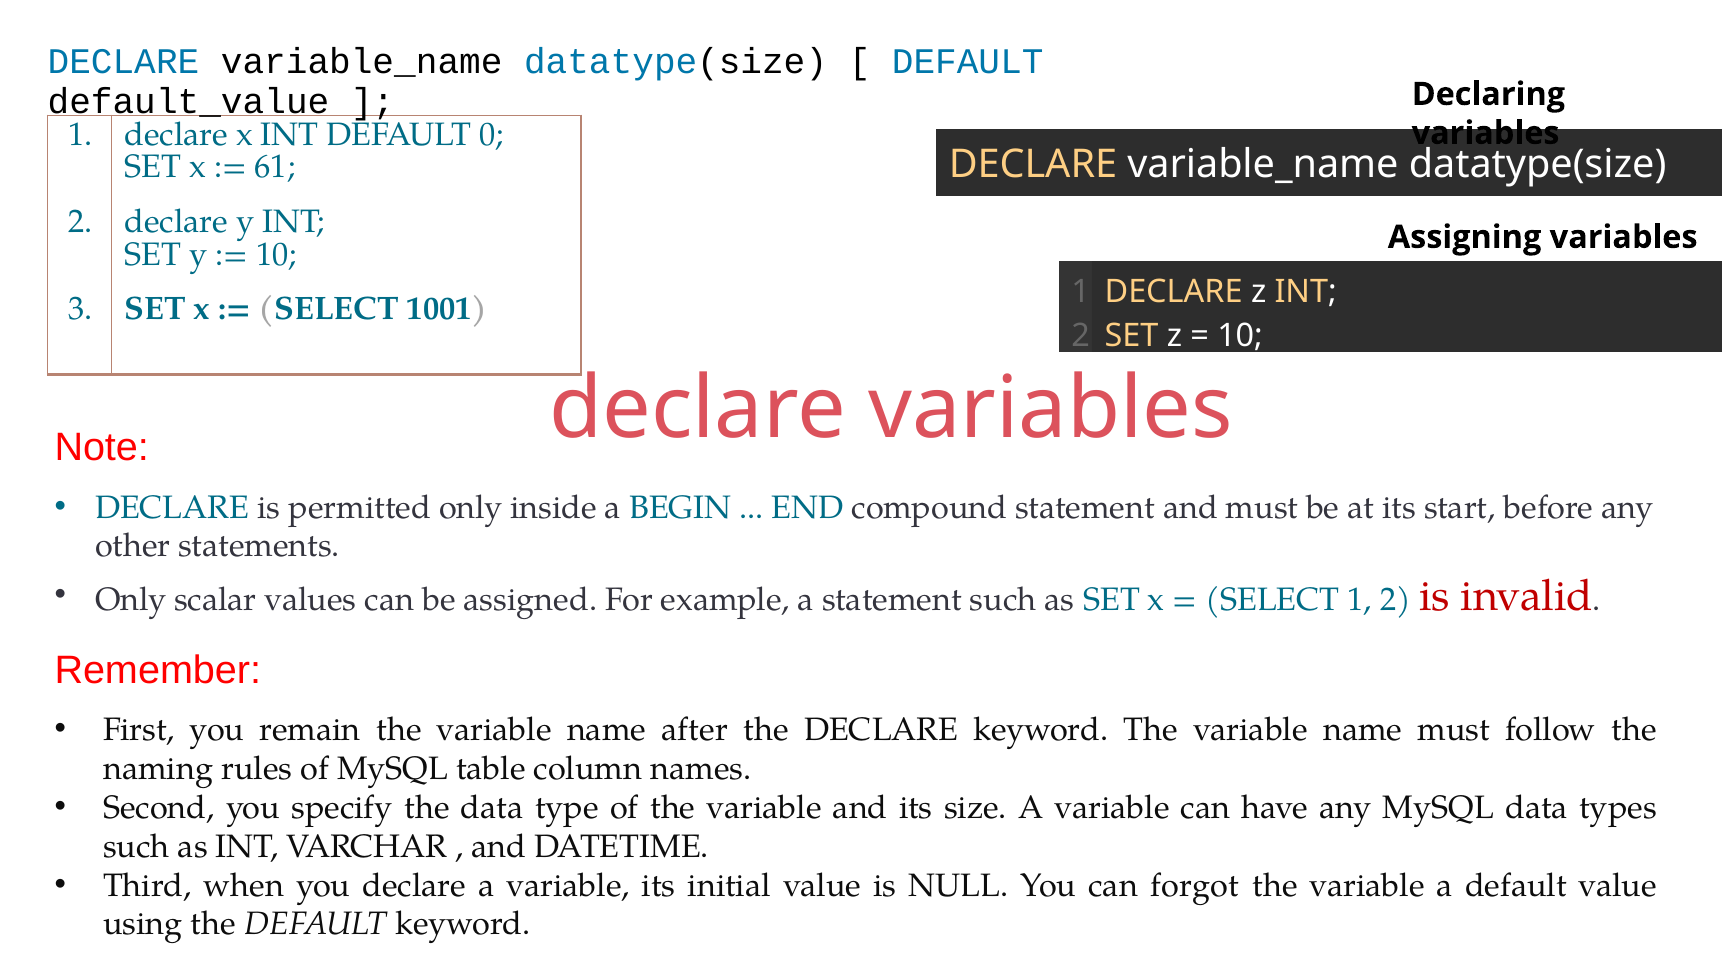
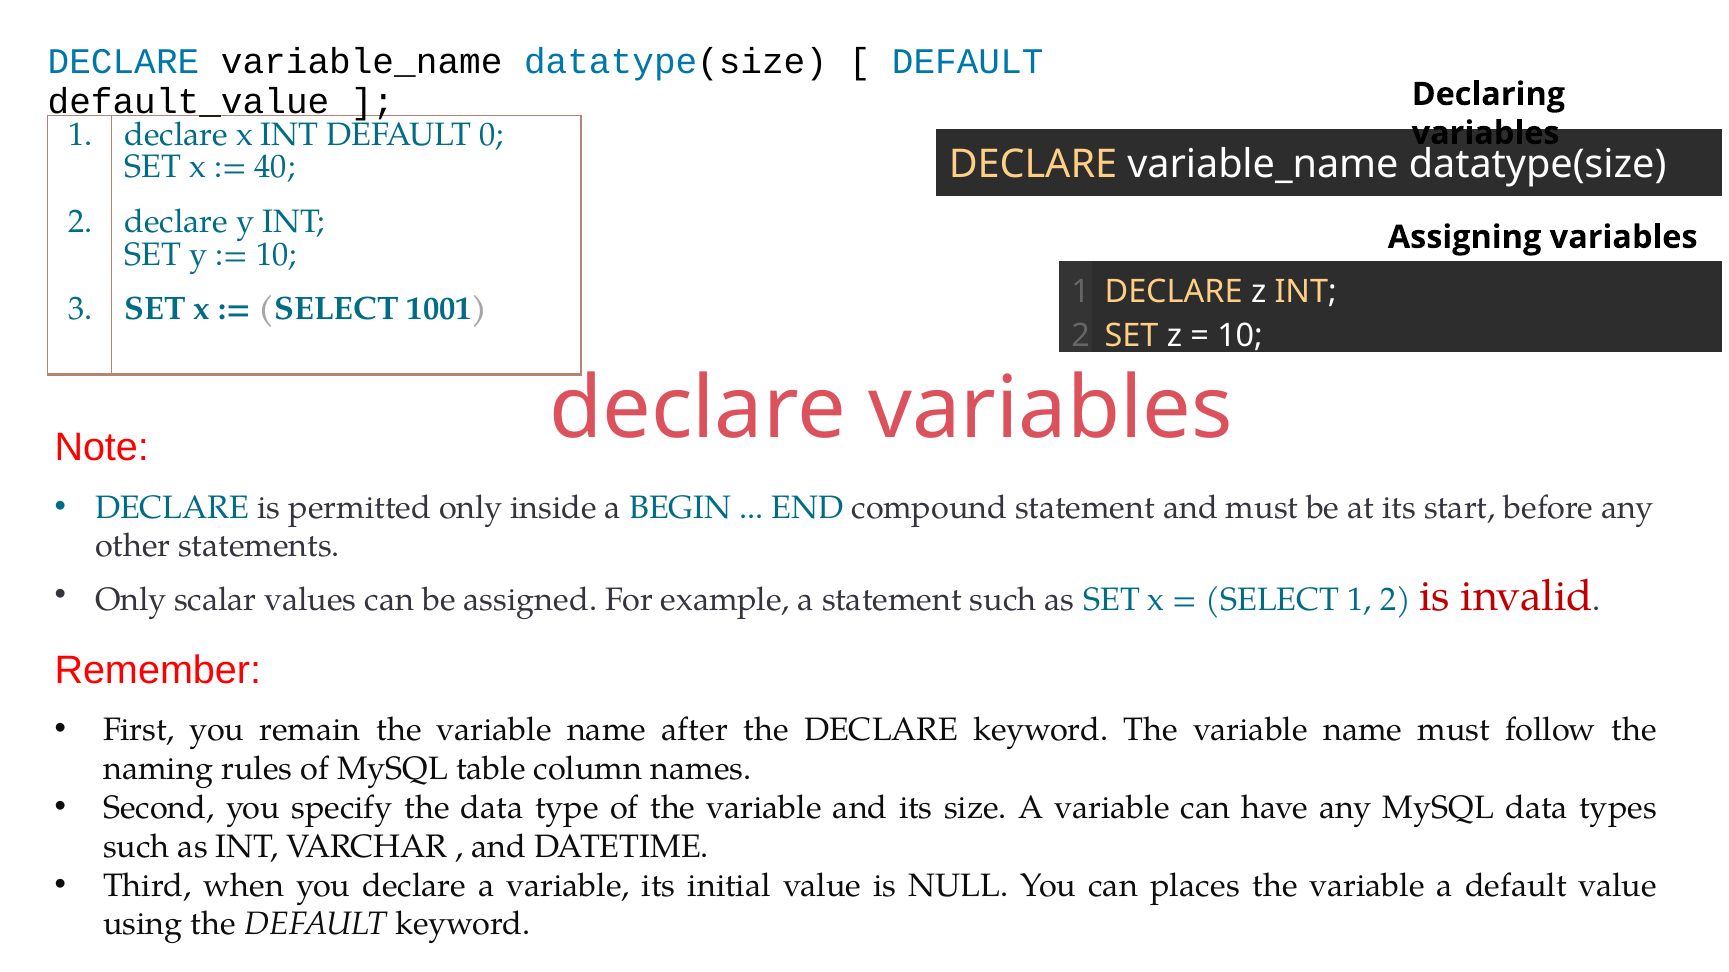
61: 61 -> 40 (275, 167)
forgot: forgot -> places (1195, 886)
